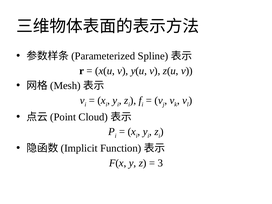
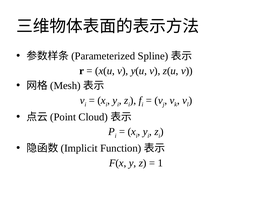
3: 3 -> 1 (160, 163)
